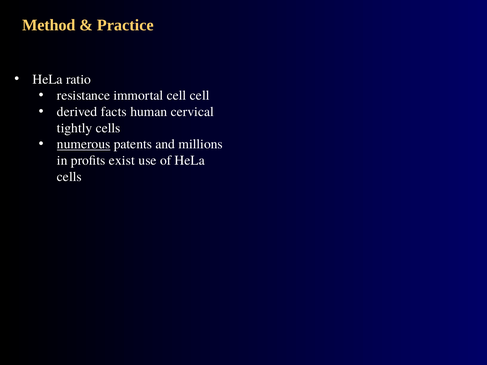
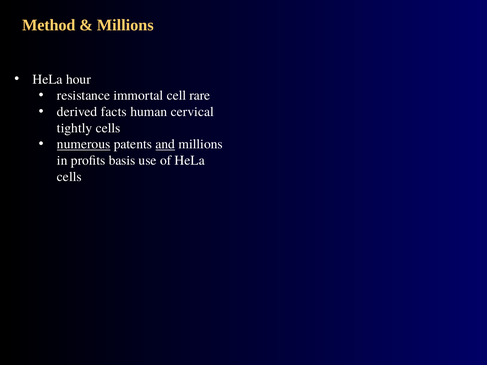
Practice: Practice -> Millions (125, 25)
ratio: ratio -> hour (78, 79)
cell cell: cell -> rare (200, 96)
and underline: none -> present (165, 144)
exist: exist -> basis (122, 160)
